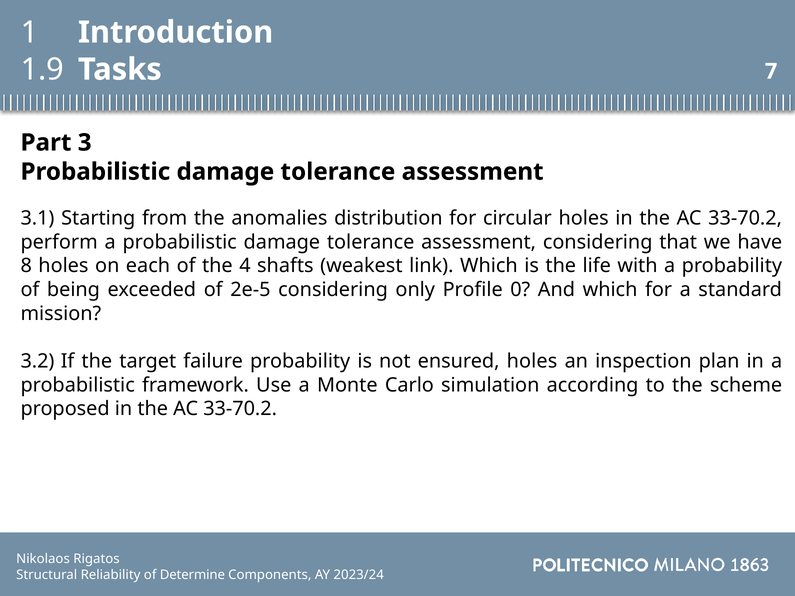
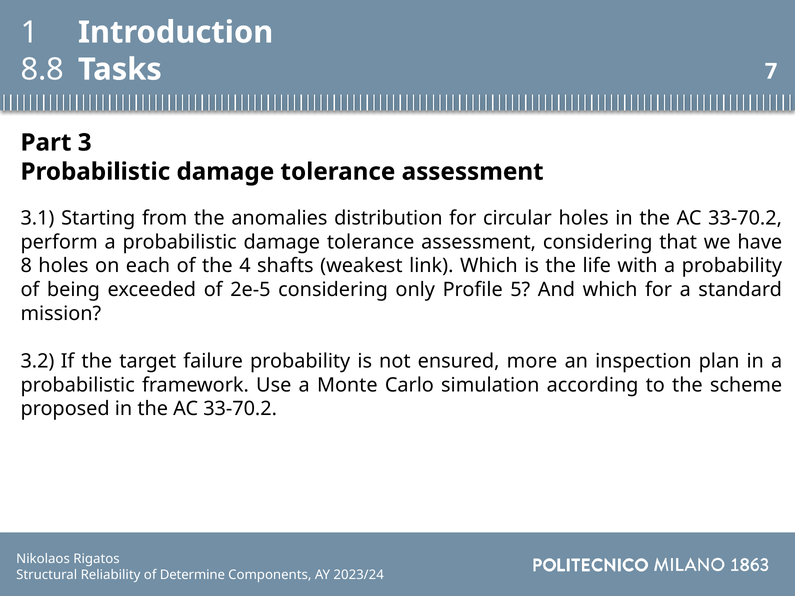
1.9: 1.9 -> 8.8 (42, 69)
0: 0 -> 5 (520, 290)
ensured holes: holes -> more (532, 361)
